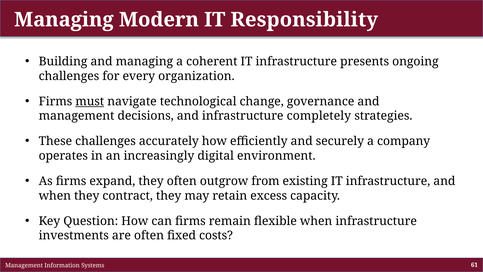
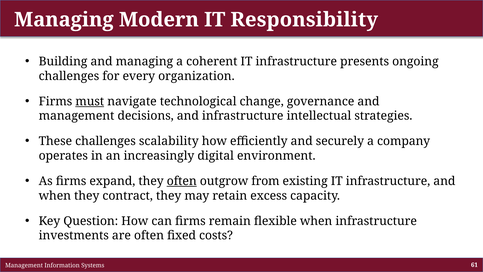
completely: completely -> intellectual (319, 116)
accurately: accurately -> scalability (169, 141)
often underline: none -> present (182, 181)
